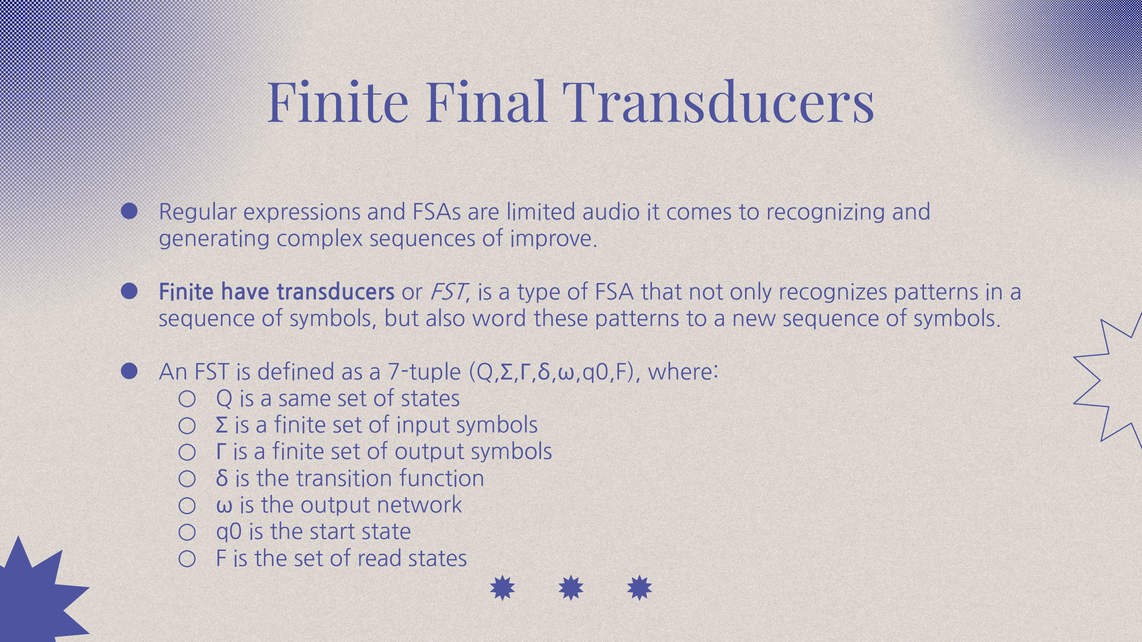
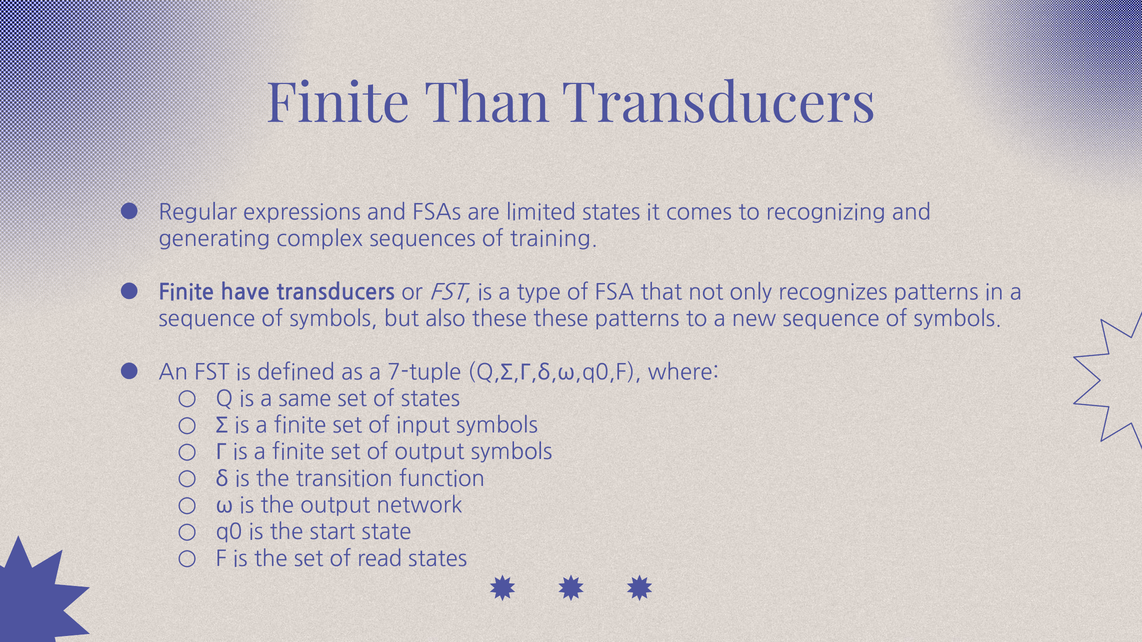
Final: Final -> Than (487, 104)
limited audio: audio -> states (611, 212)
improve: improve -> training (554, 239)
also word: word -> these (499, 319)
